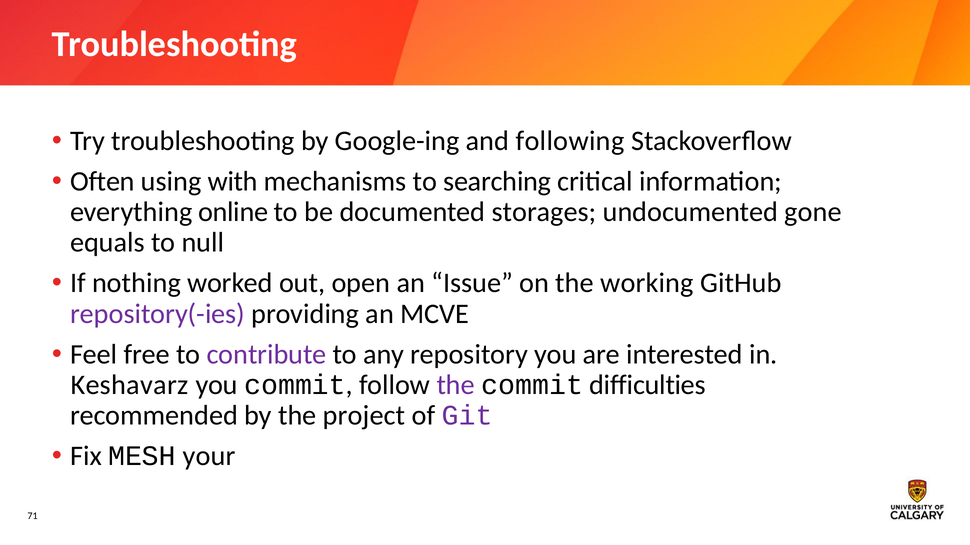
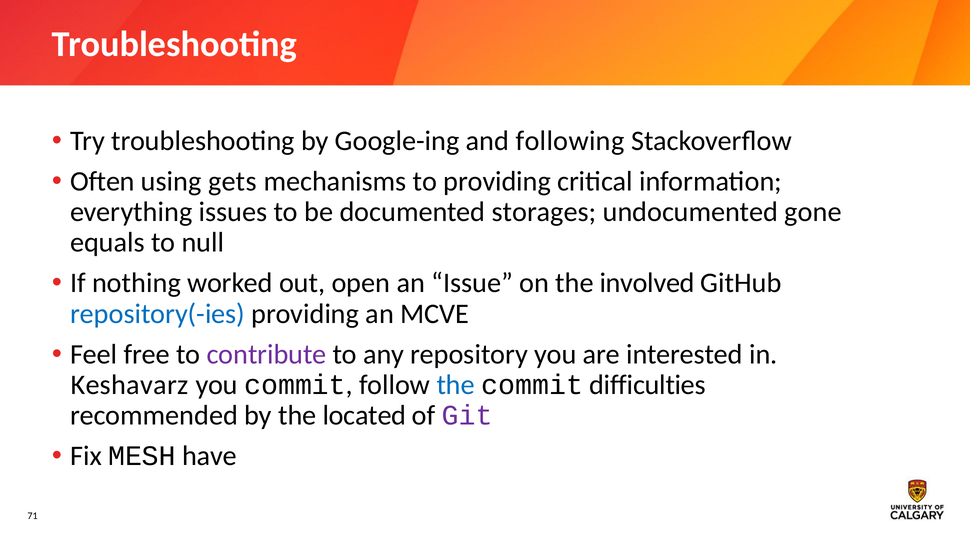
with: with -> gets (232, 182)
to searching: searching -> providing (497, 182)
online: online -> issues (233, 212)
working: working -> involved (647, 283)
repository(-ies colour: purple -> blue (158, 314)
the colour: purple -> blue (456, 385)
project: project -> located (364, 416)
your: your -> have (209, 457)
